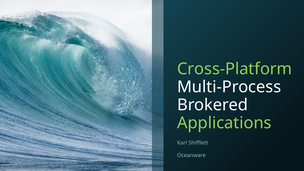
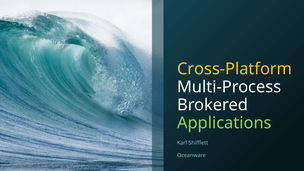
Cross-Platform colour: light green -> yellow (235, 69)
